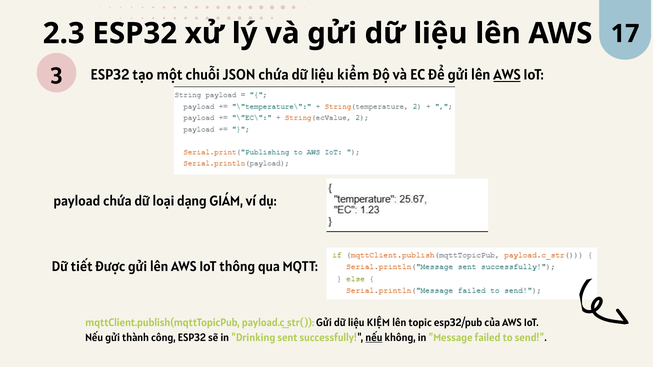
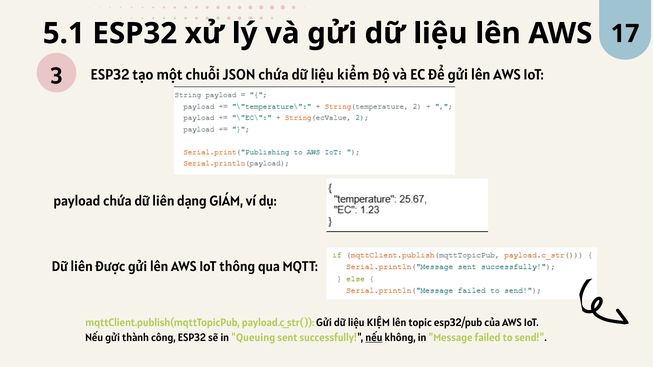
2.3: 2.3 -> 5.1 (64, 33)
AWS underline: present -> none (507, 75)
chứa dữ loại: loại -> liên (163, 201)
tiết: tiết -> liên (82, 267)
Drinking: Drinking -> Queuing (253, 338)
